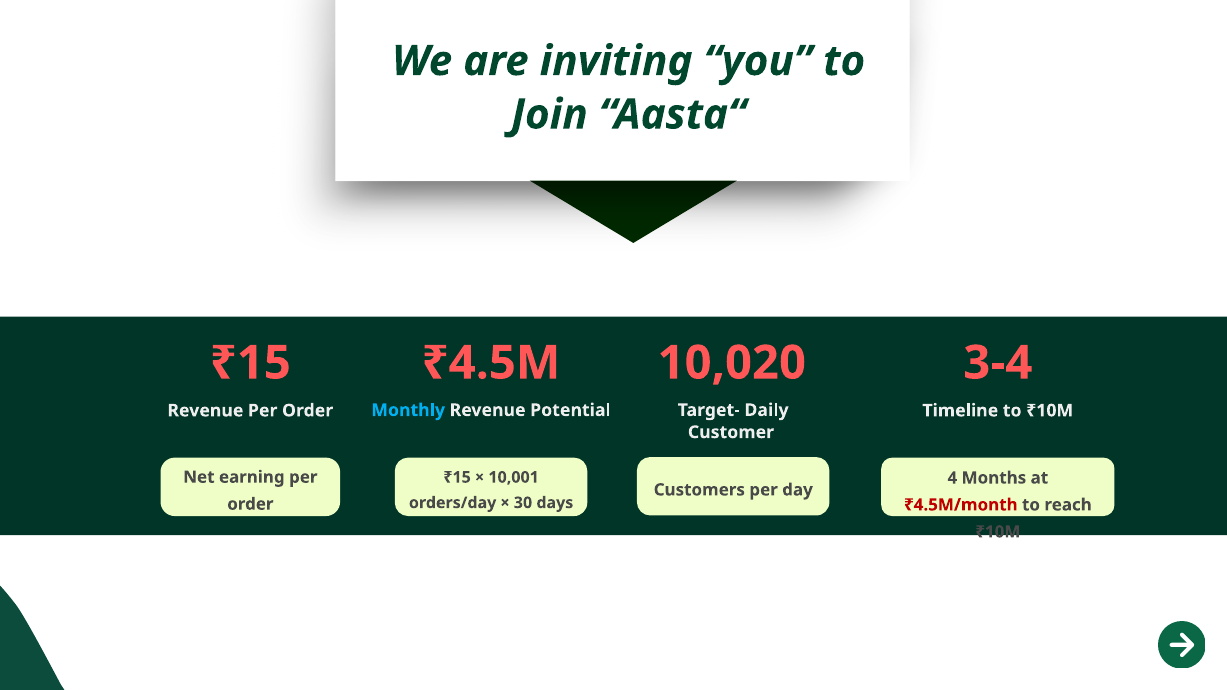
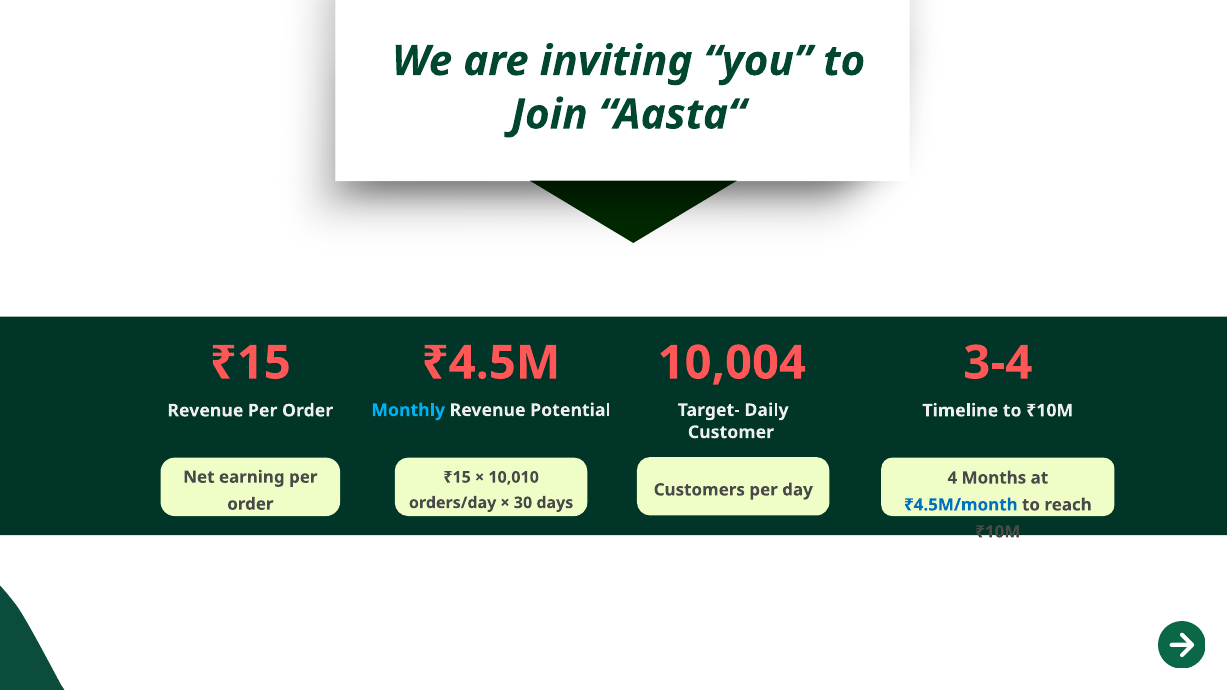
10,020: 10,020 -> 10,004 (732, 363)
10,001: 10,001 -> 10,010 (514, 477)
₹4.5M/month colour: red -> blue (961, 505)
